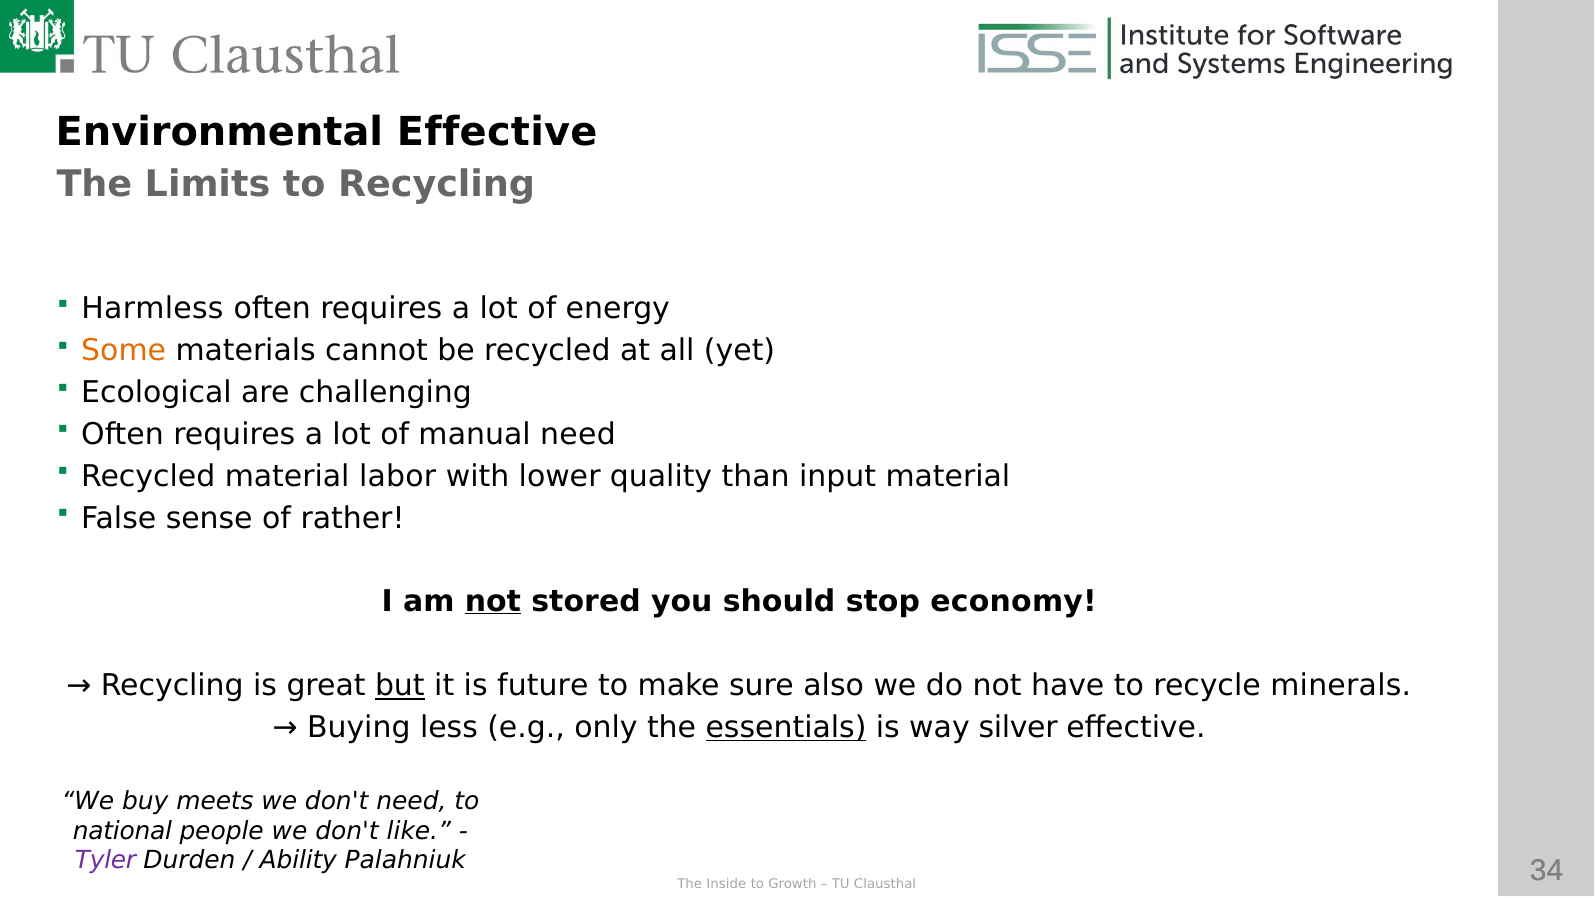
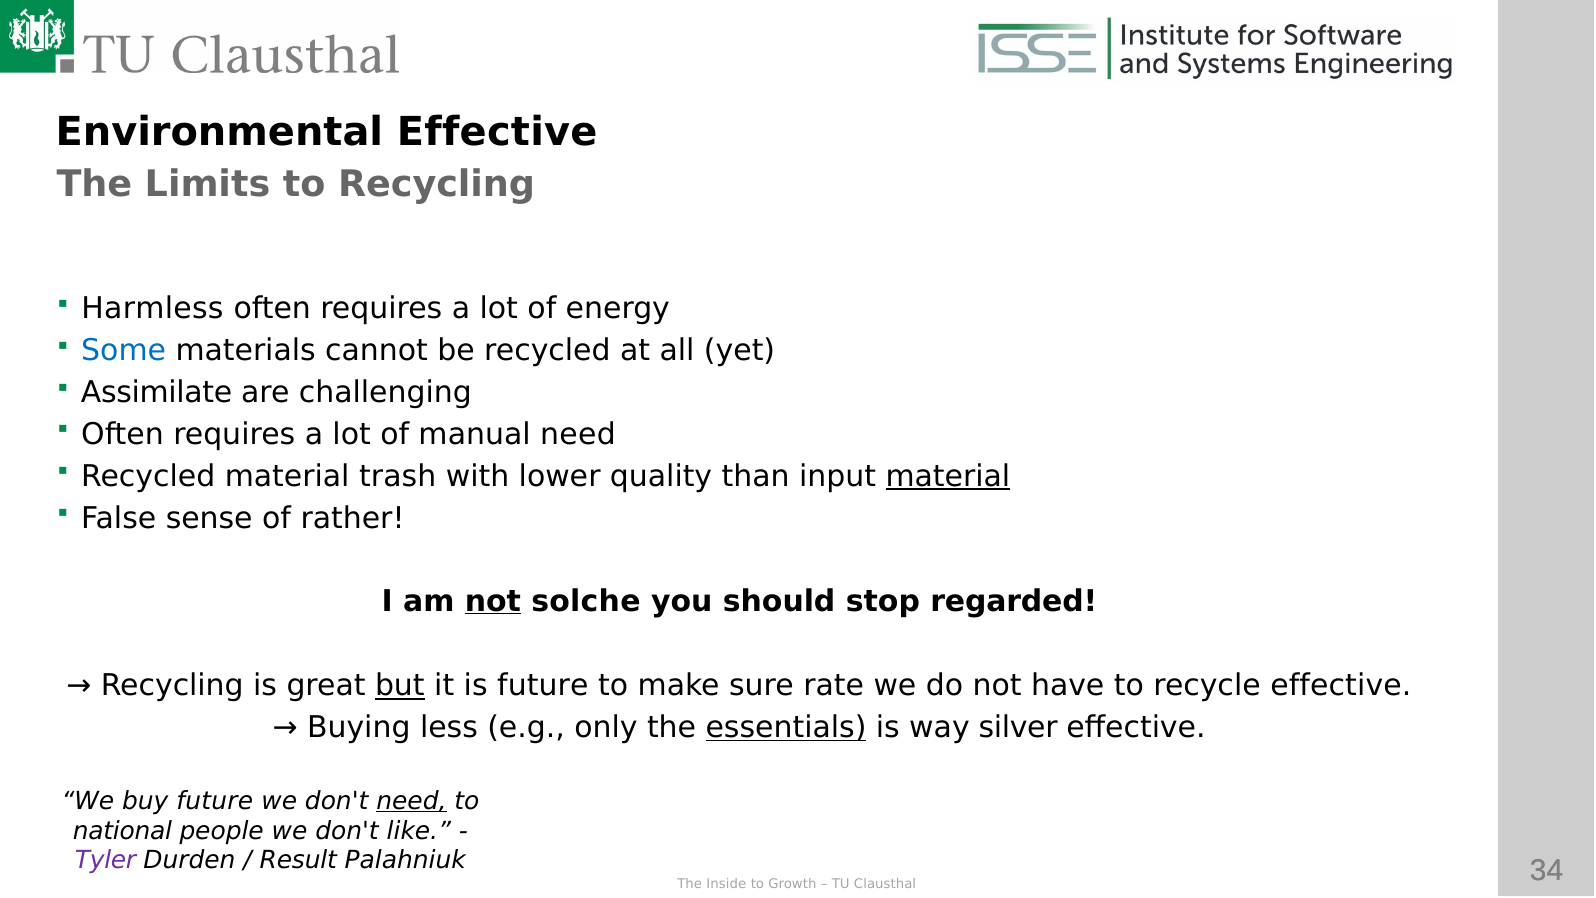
Some colour: orange -> blue (124, 350)
Ecological: Ecological -> Assimilate (157, 392)
labor: labor -> trash (398, 476)
material underline: none -> present (948, 476)
stored: stored -> solche (586, 602)
economy: economy -> regarded (1014, 602)
also: also -> rate (834, 686)
recycle minerals: minerals -> effective (1341, 686)
buy meets: meets -> future (215, 801)
need underline: none -> present (411, 801)
Ability: Ability -> Result (298, 860)
